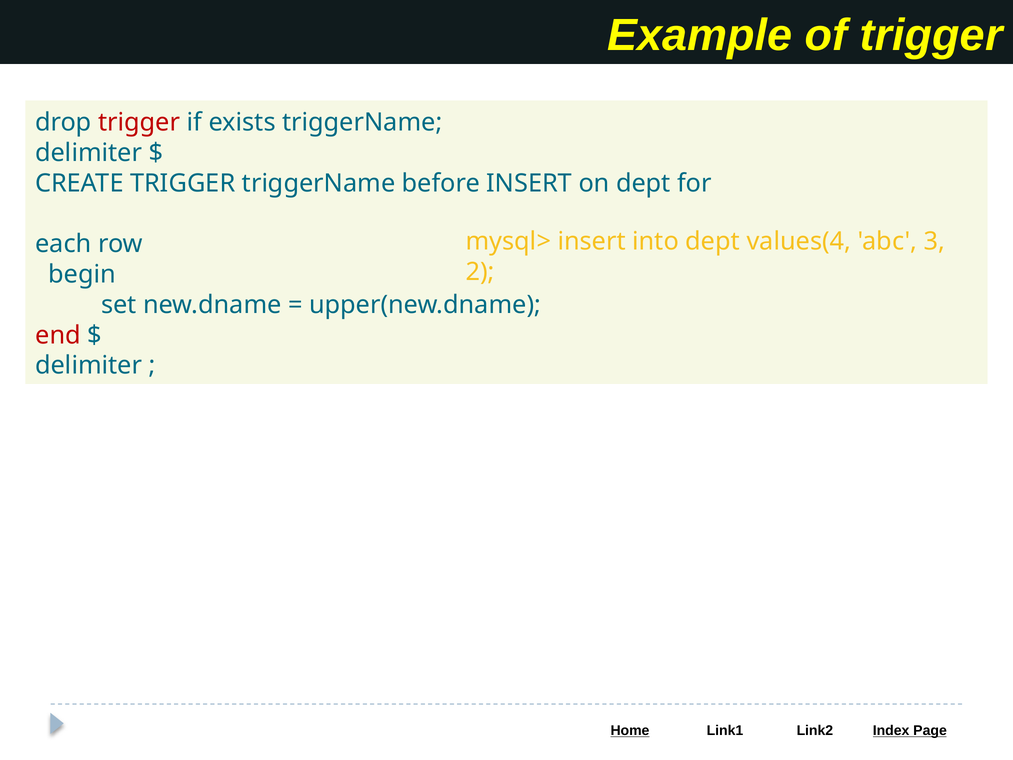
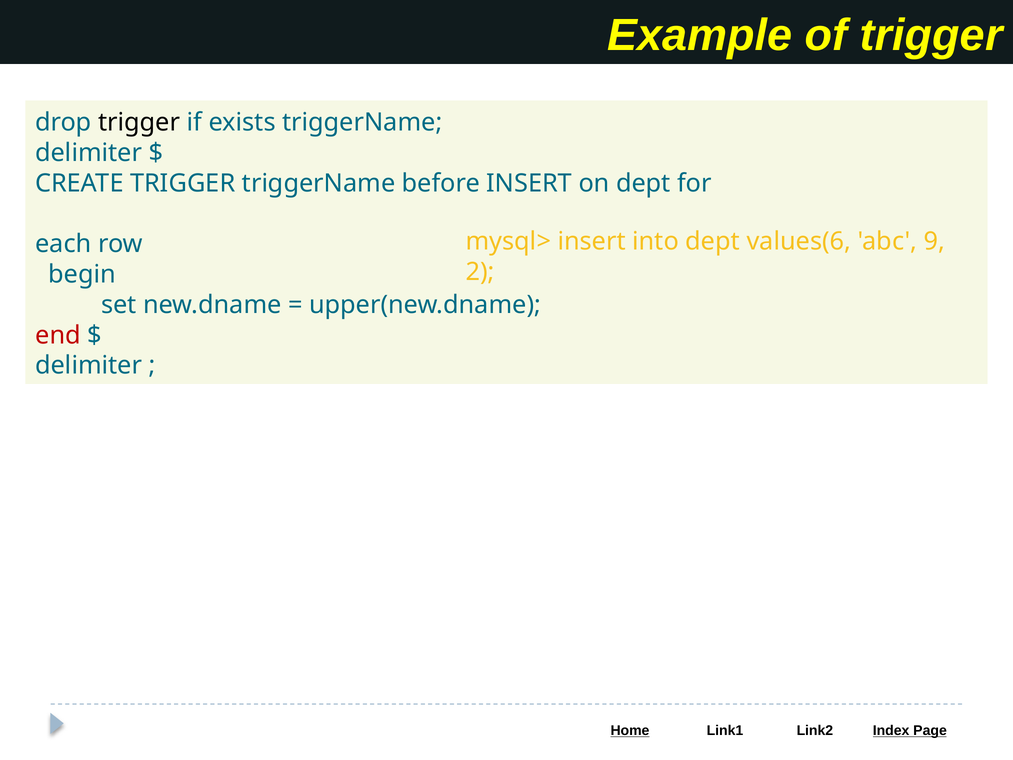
trigger colour: red -> black (139, 122)
values(4: values(4 -> values(6 (799, 241)
3: 3 -> 9 (934, 241)
